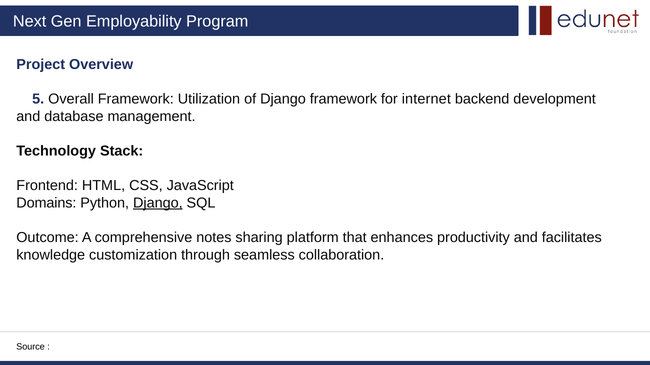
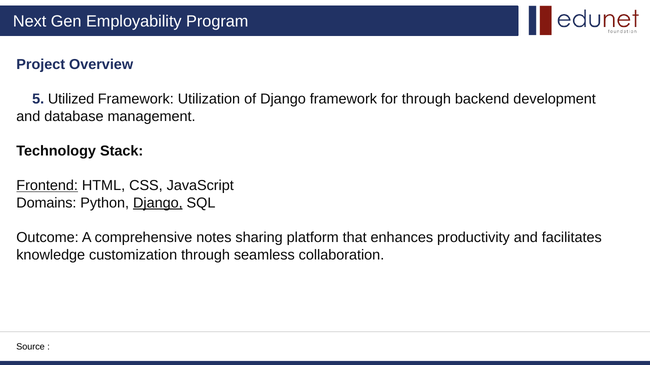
Overall: Overall -> Utilized (71, 99)
for internet: internet -> through (426, 99)
Frontend underline: none -> present (47, 186)
